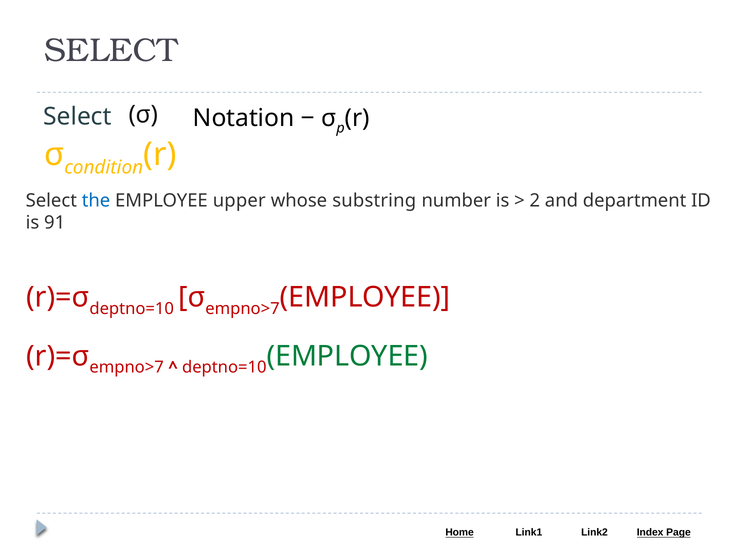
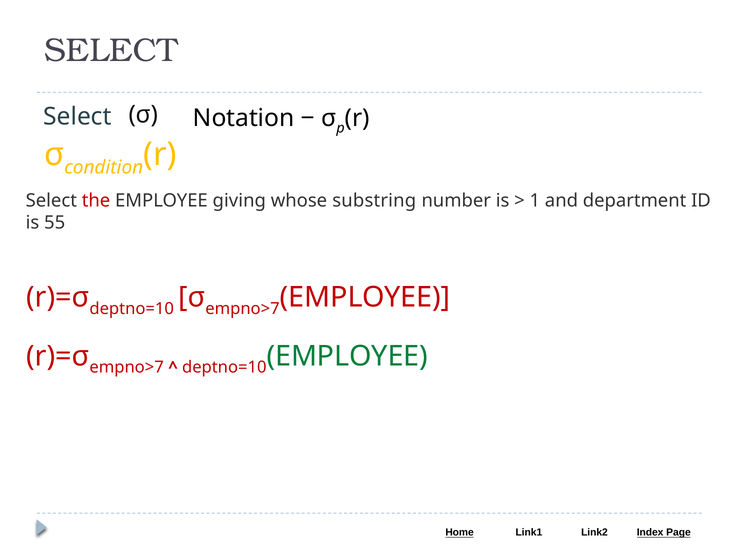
the colour: blue -> red (96, 201)
upper: upper -> giving (239, 201)
2: 2 -> 1 (535, 201)
91: 91 -> 55 (55, 223)
